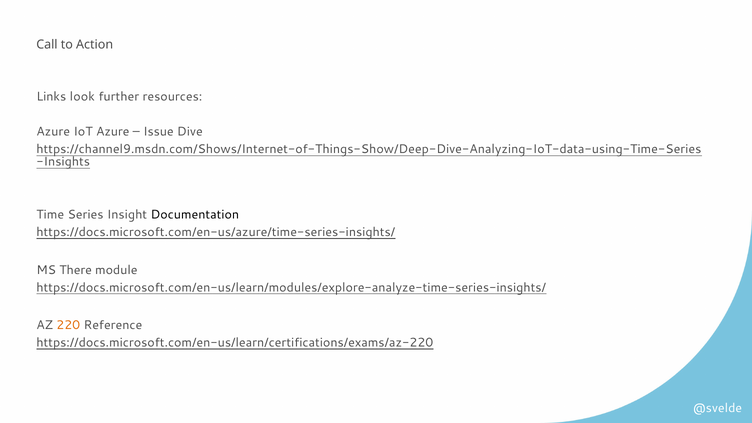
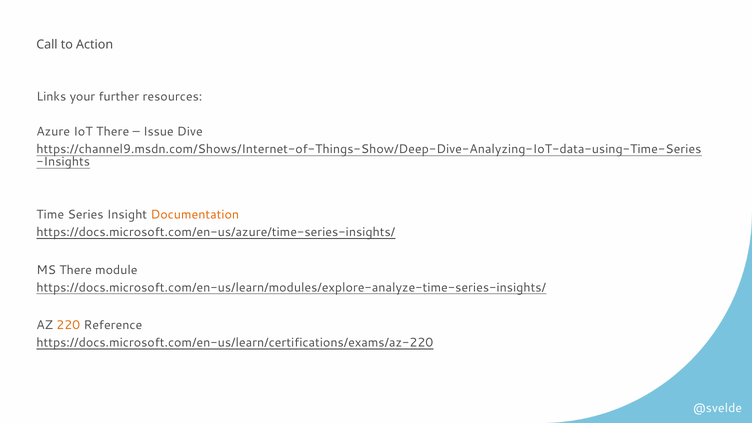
look: look -> your (82, 97)
IoT Azure: Azure -> There (113, 132)
Documentation colour: black -> orange (195, 215)
